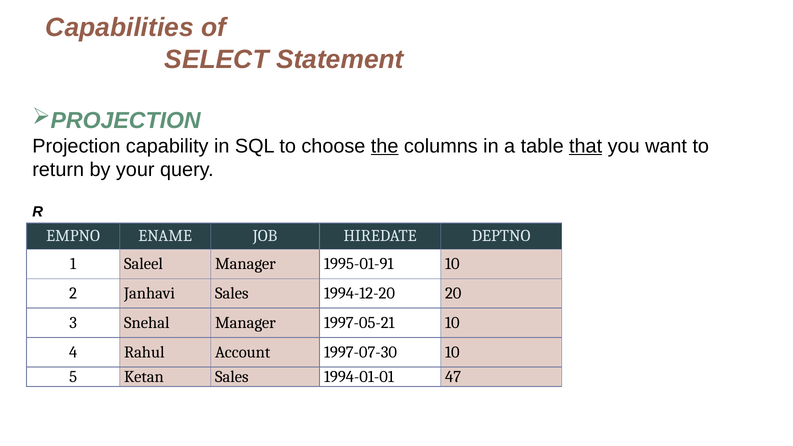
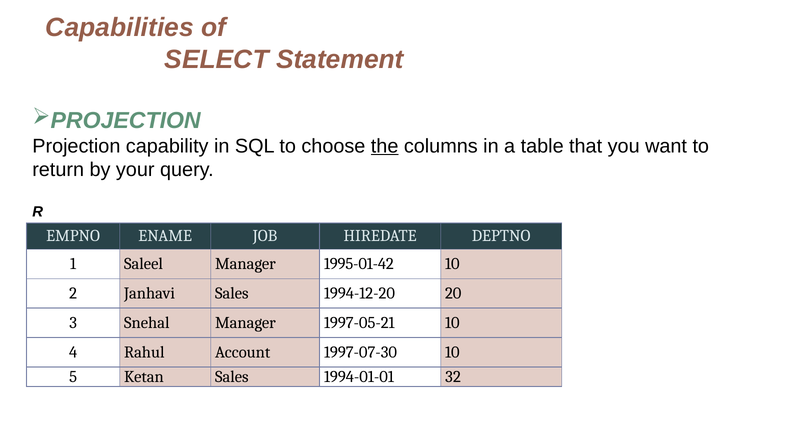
that underline: present -> none (586, 146)
1995-01-91: 1995-01-91 -> 1995-01-42 (359, 264)
47: 47 -> 32 (453, 377)
